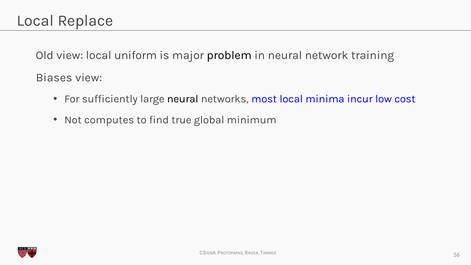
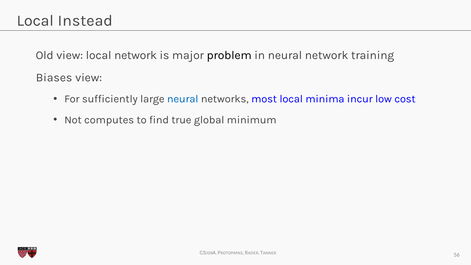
Replace: Replace -> Instead (85, 21)
local uniform: uniform -> network (136, 55)
neural colour: black -> blue (183, 99)
